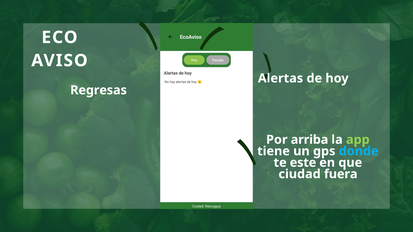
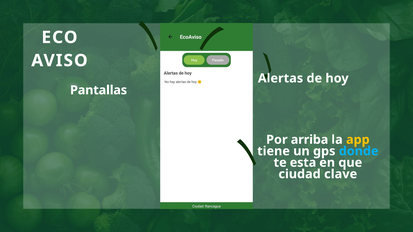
Regresas: Regresas -> Pantallas (99, 90)
app colour: light green -> yellow (358, 140)
este: este -> esta (303, 163)
fuera: fuera -> clave (341, 174)
